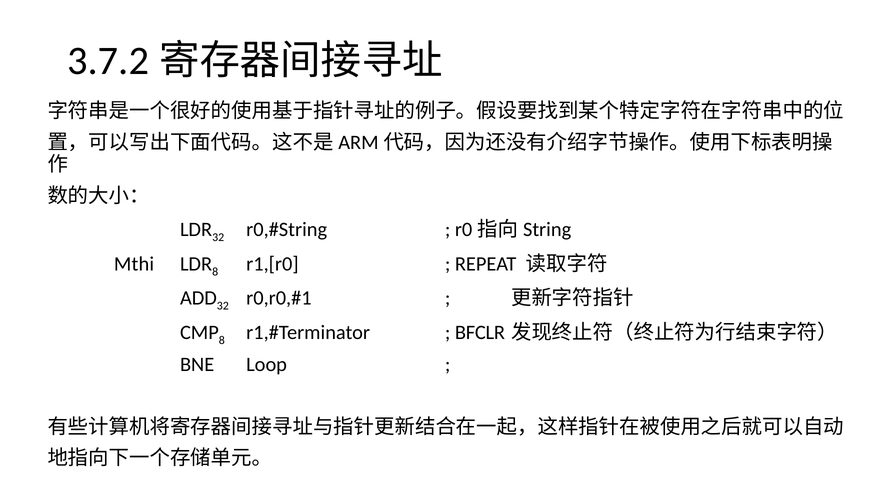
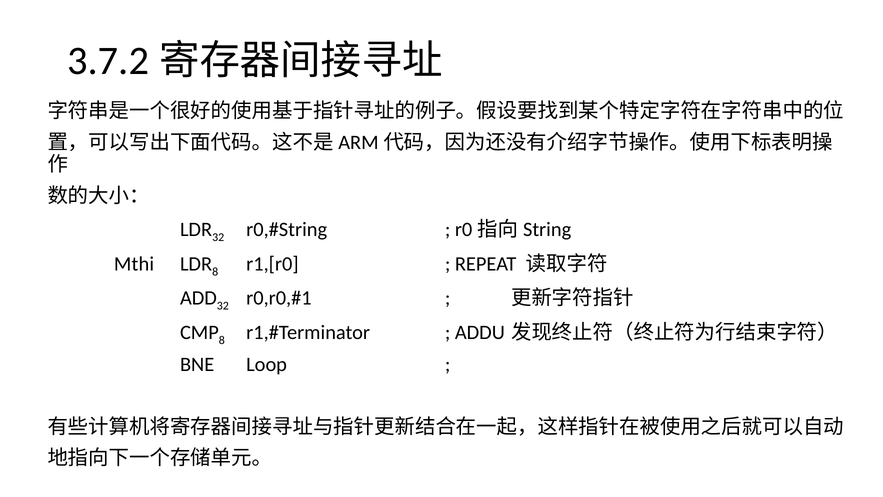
BFCLR: BFCLR -> ADDU (480, 332)
